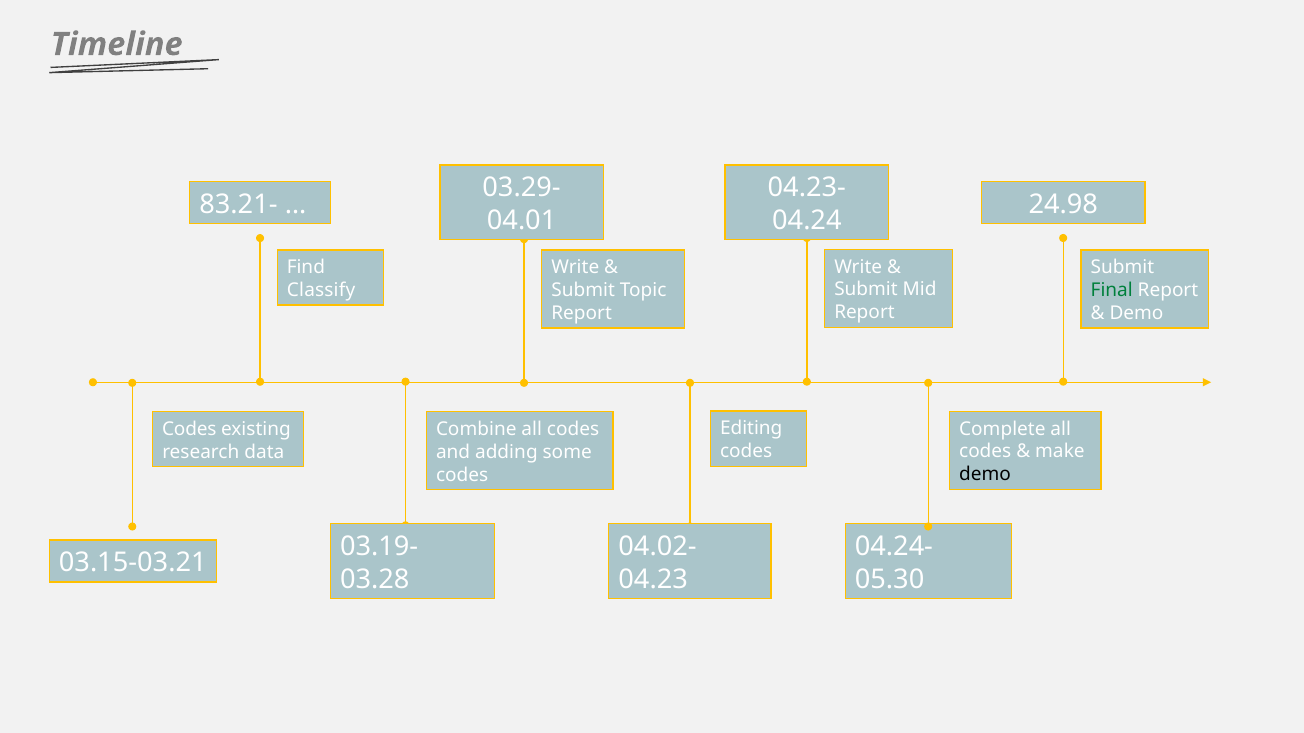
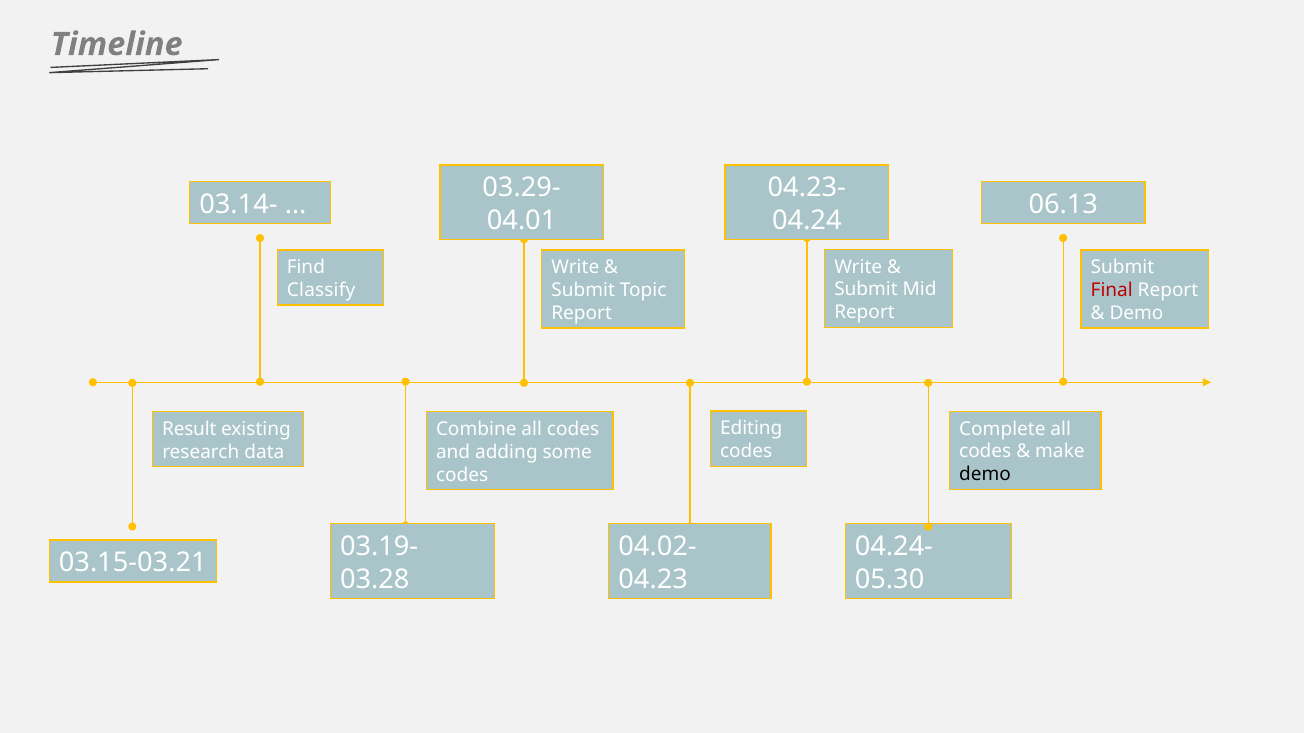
24.98: 24.98 -> 06.13 (1063, 204)
83.21-: 83.21- -> 03.14- (238, 204)
Final colour: green -> red (1112, 291)
Codes: Codes -> Result (189, 429)
